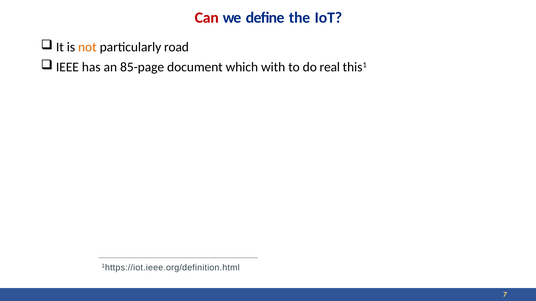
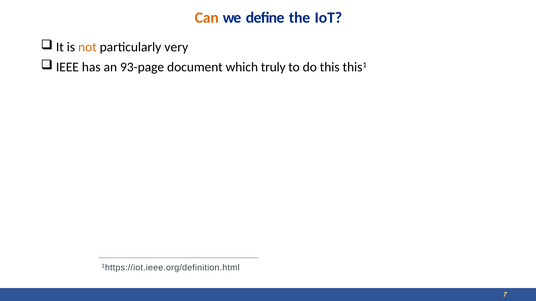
Can colour: red -> orange (207, 18)
road: road -> very (176, 47)
85-page: 85-page -> 93-page (142, 67)
with: with -> truly (273, 67)
real: real -> this (330, 67)
